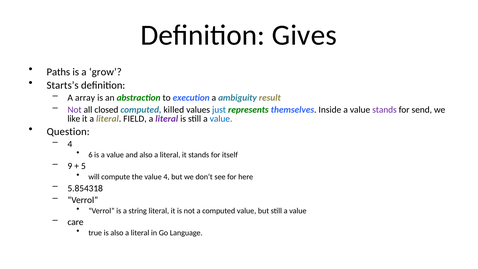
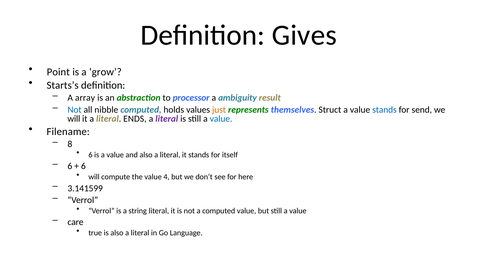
Paths: Paths -> Point (58, 72)
execution: execution -> processor (191, 98)
Not colour: purple -> blue (75, 110)
closed: closed -> nibble (106, 110)
killed: killed -> holds (174, 110)
just colour: blue -> orange (219, 110)
Inside: Inside -> Struct (330, 110)
stands colour: purple -> blue (384, 110)
like: like -> will (74, 119)
FIELD: FIELD -> ENDS (135, 119)
Question: Question -> Filename (68, 132)
4: 4 -> 8 (70, 144)
9: 9 -> 6 (70, 166)
5: 5 -> 6 (83, 166)
5.854318: 5.854318 -> 3.141599 (85, 188)
